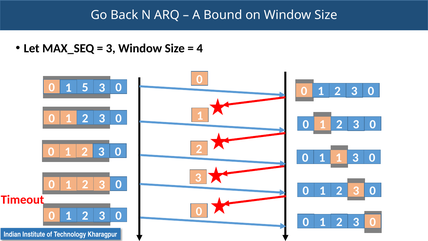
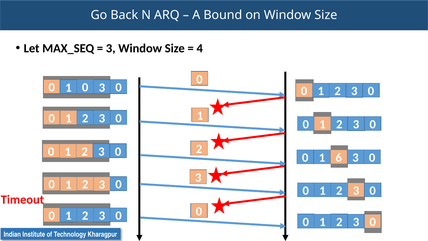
1 5: 5 -> 0 (85, 87)
1 1: 1 -> 6 (339, 158)
